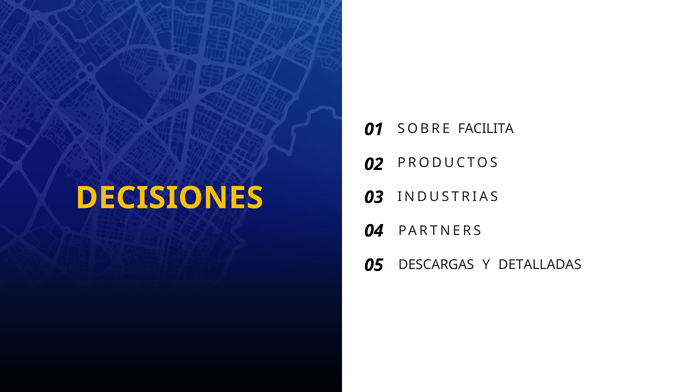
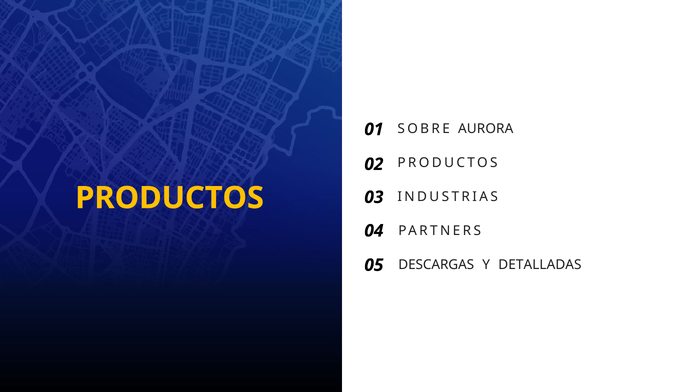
FACILITA: FACILITA -> AURORA (486, 129)
DECISIONES: DECISIONES -> PRODUCTOS (170, 198)
